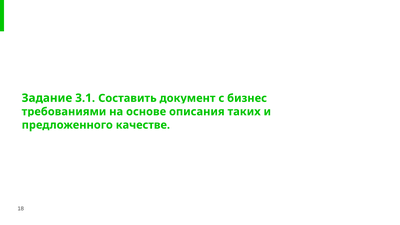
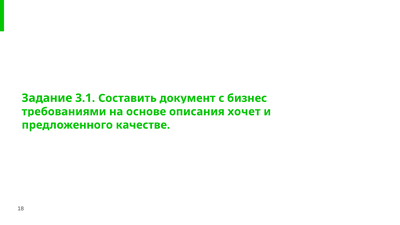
таких: таких -> хочет (244, 112)
